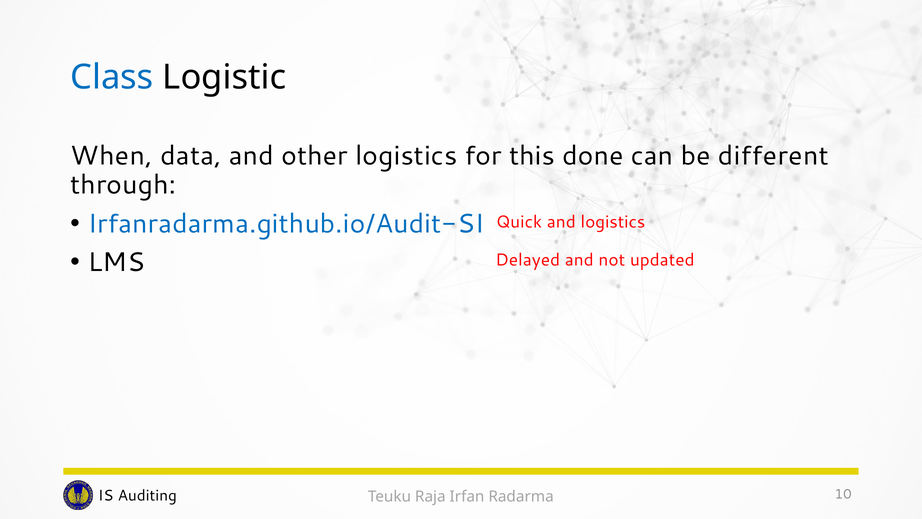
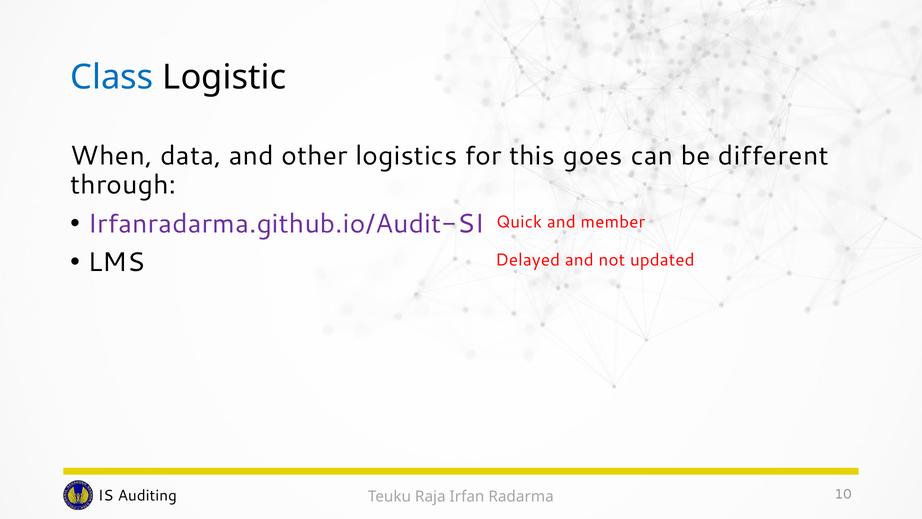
done: done -> goes (593, 156)
Irfanradarma.github.io/Audit-SI colour: blue -> purple (286, 224)
and logistics: logistics -> member (613, 222)
